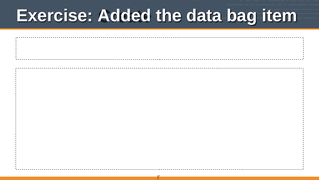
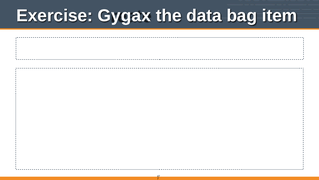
Added: Added -> Gygax (124, 16)
